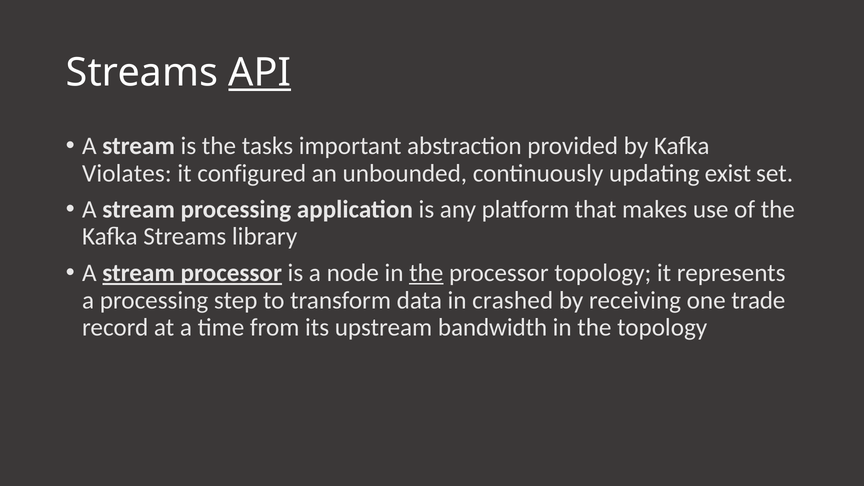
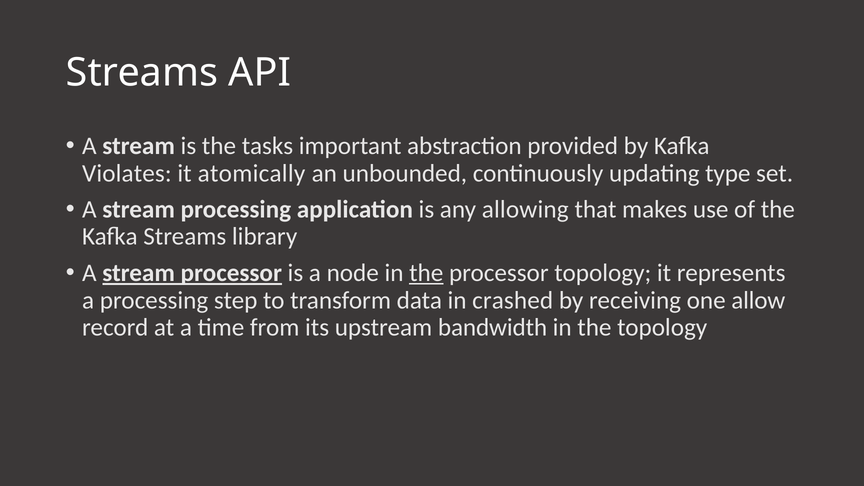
API underline: present -> none (260, 73)
configured: configured -> atomically (252, 173)
exist: exist -> type (728, 173)
platform: platform -> allowing (525, 209)
trade: trade -> allow (758, 300)
